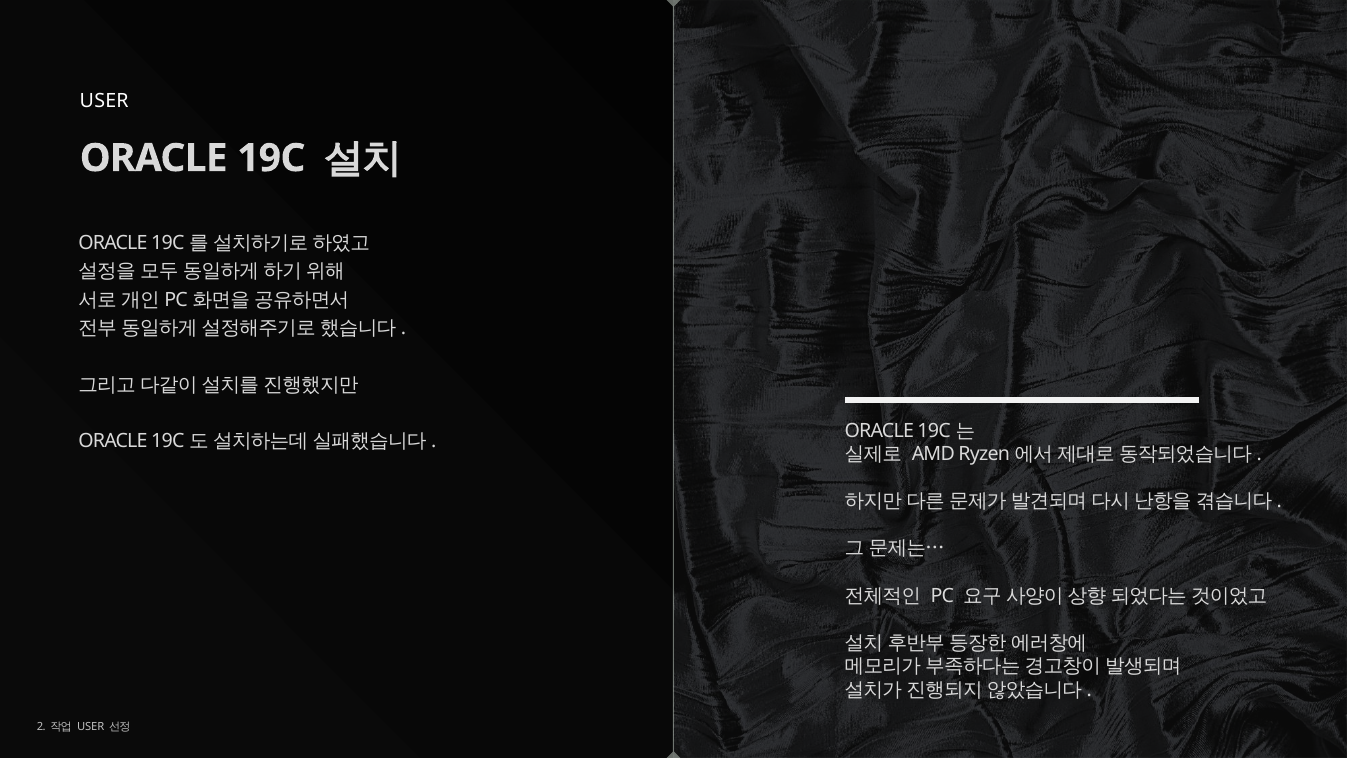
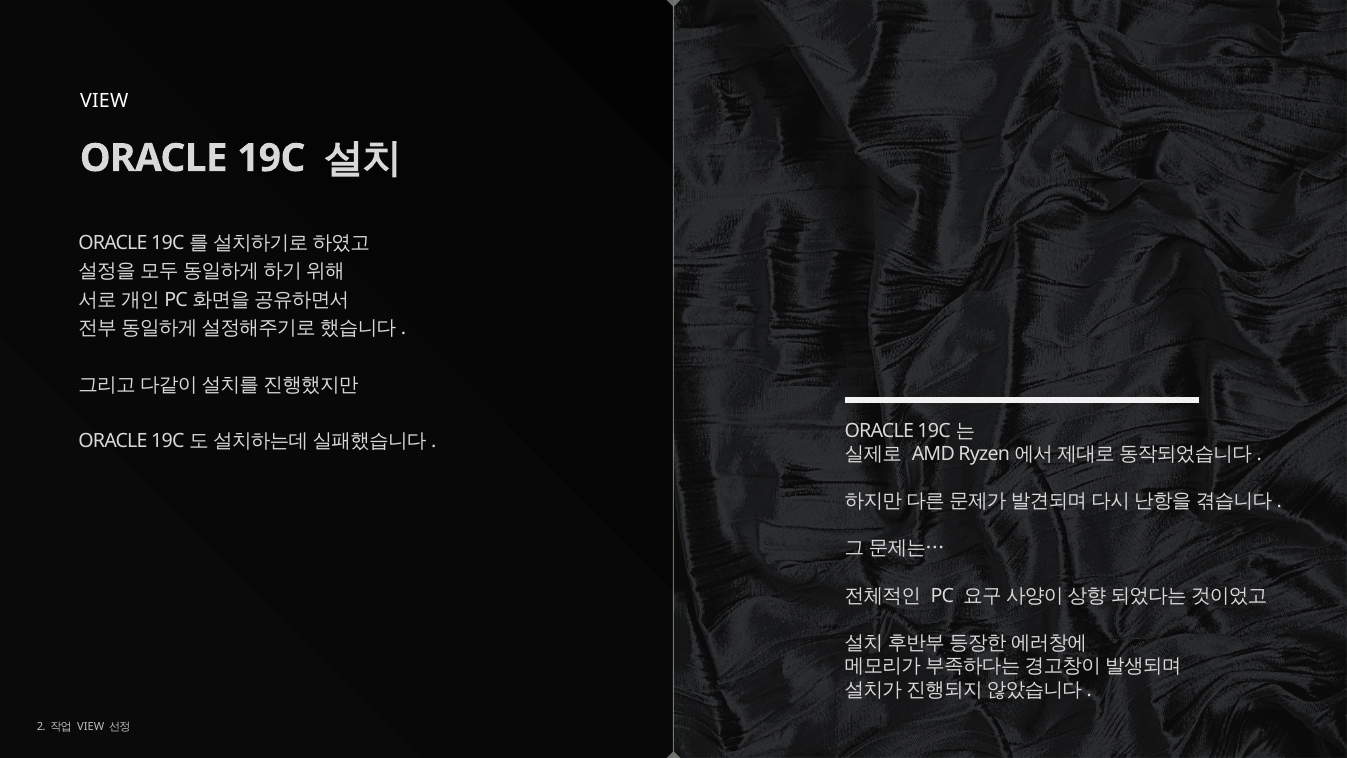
USER: USER -> VIEW (104, 101)
USER: USER -> VIEW (91, 727)
